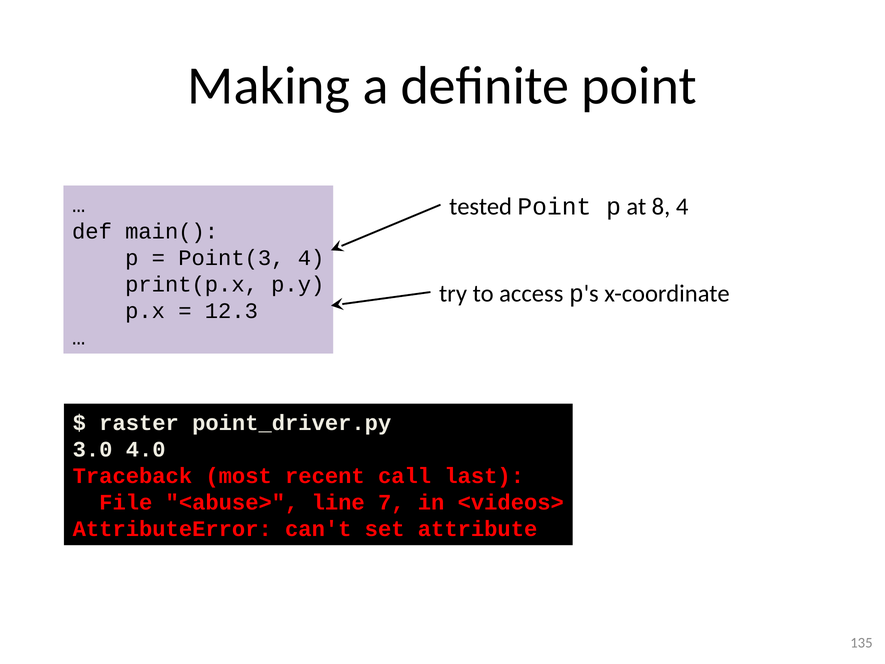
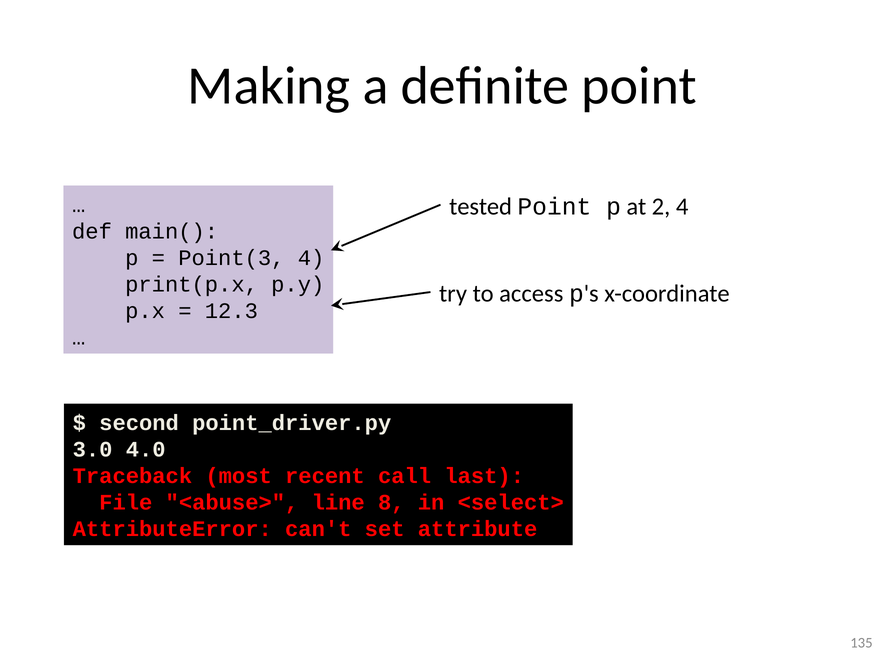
8: 8 -> 2 (661, 206)
raster: raster -> second (139, 423)
7: 7 -> 8 (391, 502)
<videos>: <videos> -> <select> (511, 502)
